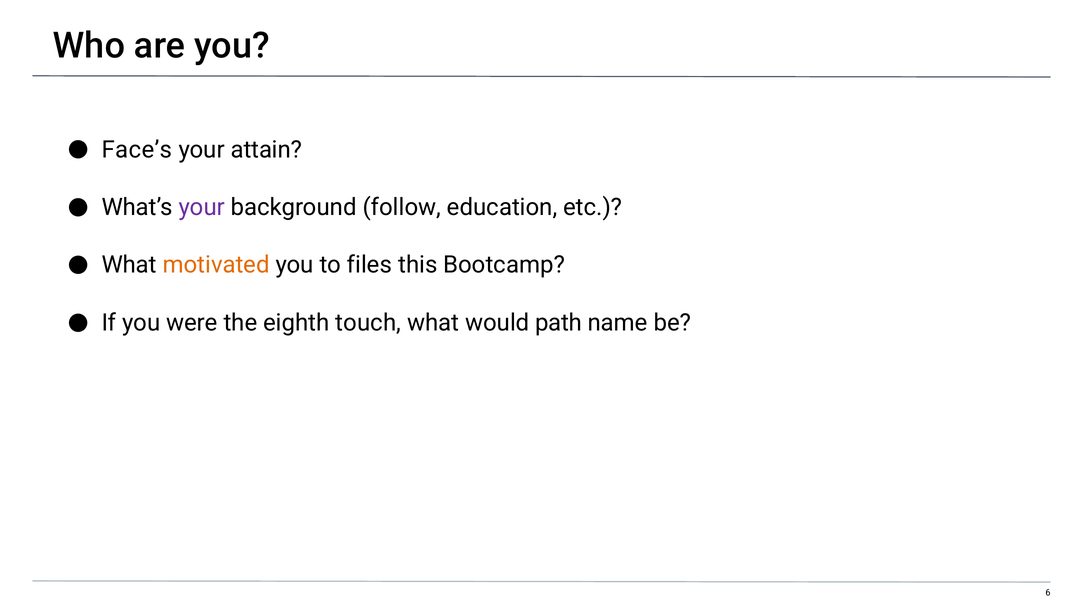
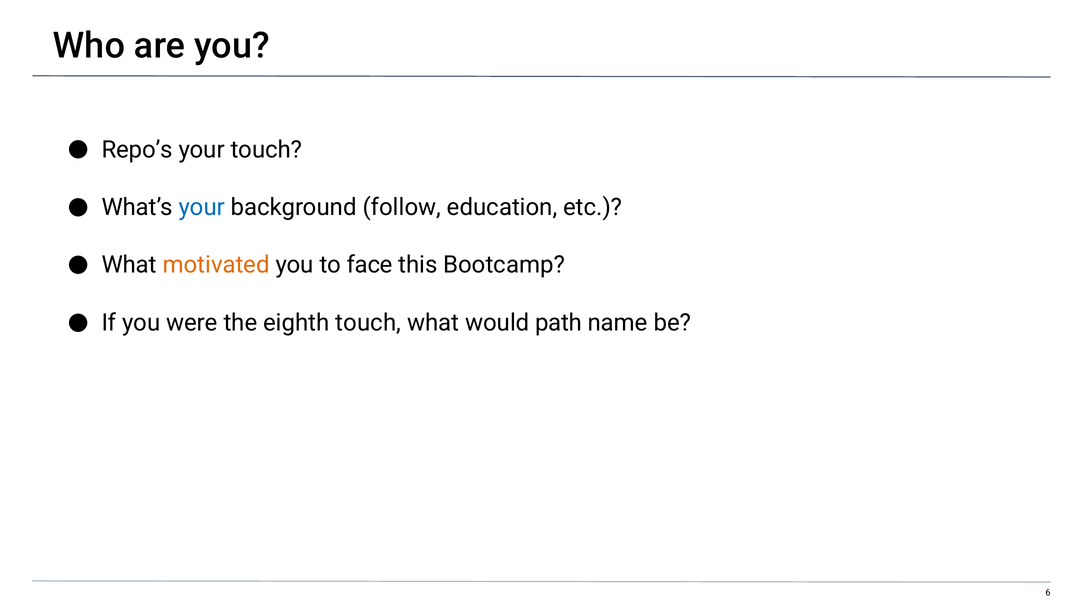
Face’s: Face’s -> Repo’s (137, 150)
your attain: attain -> touch (266, 150)
your colour: purple -> blue (202, 207)
files: files -> face (370, 265)
